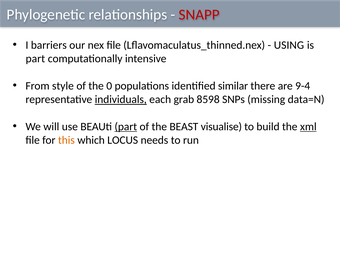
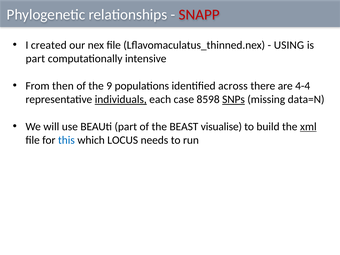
barriers: barriers -> created (49, 45)
style: style -> then (63, 86)
0: 0 -> 9 (109, 86)
similar: similar -> across (233, 86)
9-4: 9-4 -> 4-4 (303, 86)
grab: grab -> case (184, 99)
SNPs underline: none -> present (233, 99)
part underline: present -> none (126, 127)
this colour: orange -> blue (66, 140)
